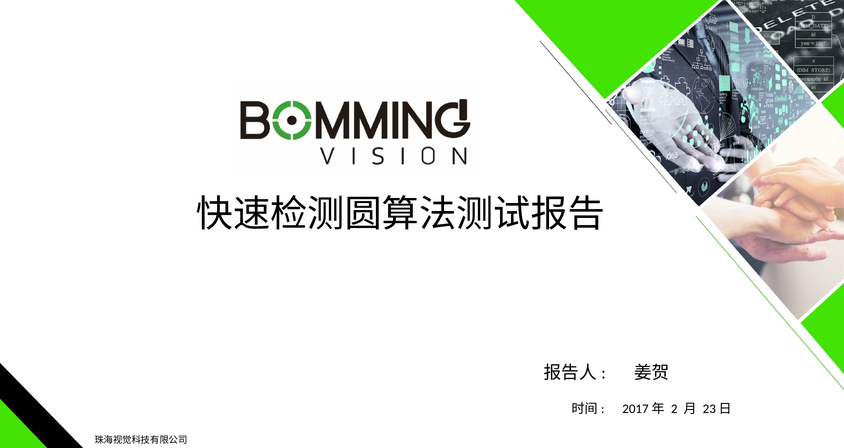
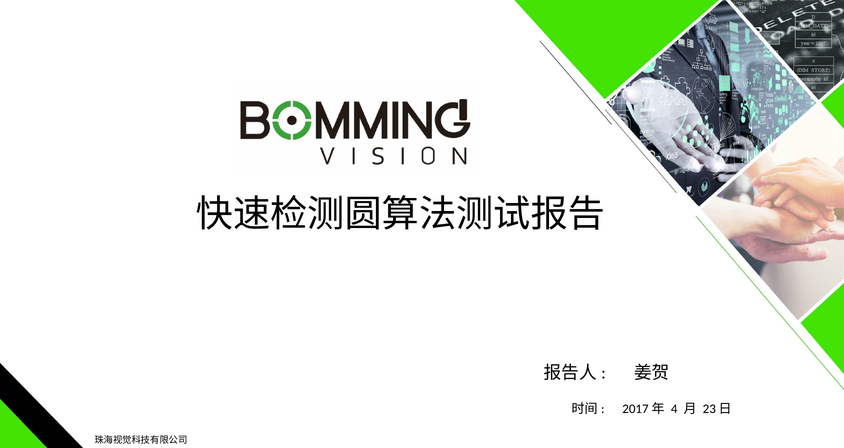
2: 2 -> 4 (674, 409)
